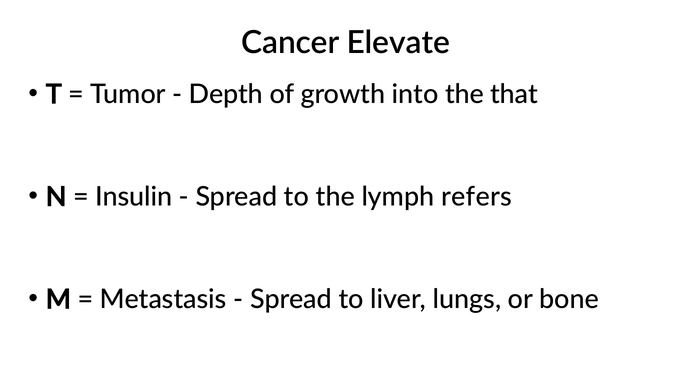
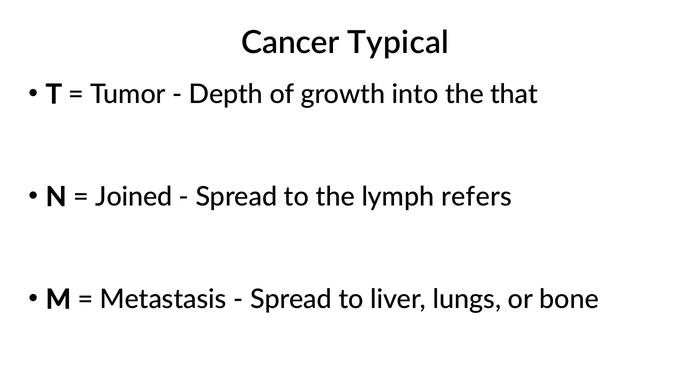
Elevate: Elevate -> Typical (398, 43)
Insulin: Insulin -> Joined (134, 197)
